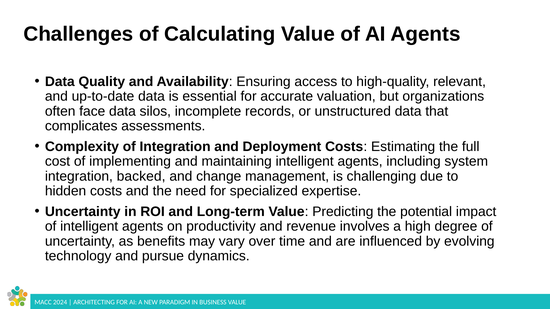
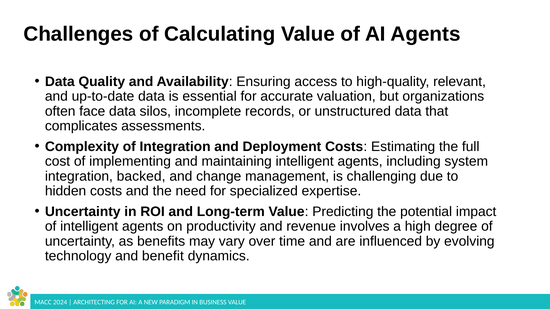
pursue: pursue -> benefit (163, 256)
